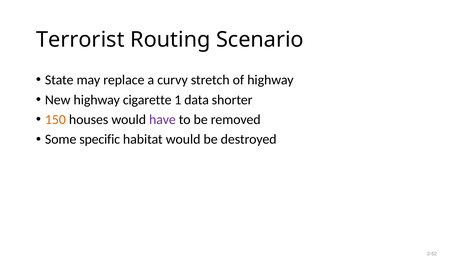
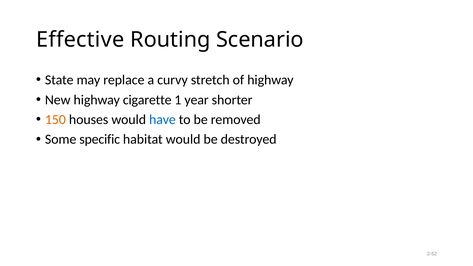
Terrorist: Terrorist -> Effective (80, 40)
data: data -> year (197, 100)
have colour: purple -> blue (162, 120)
